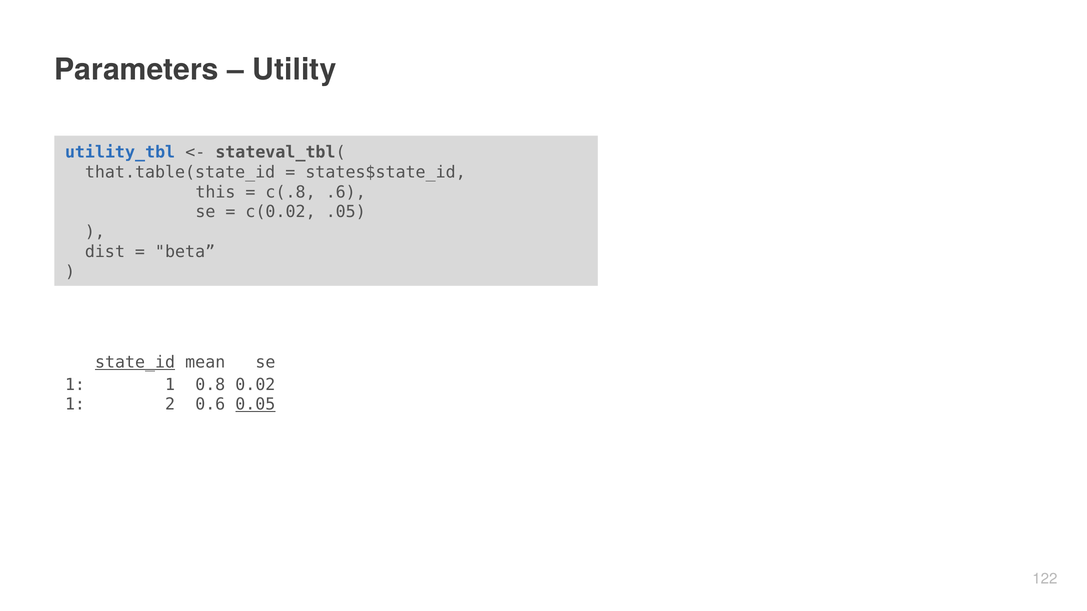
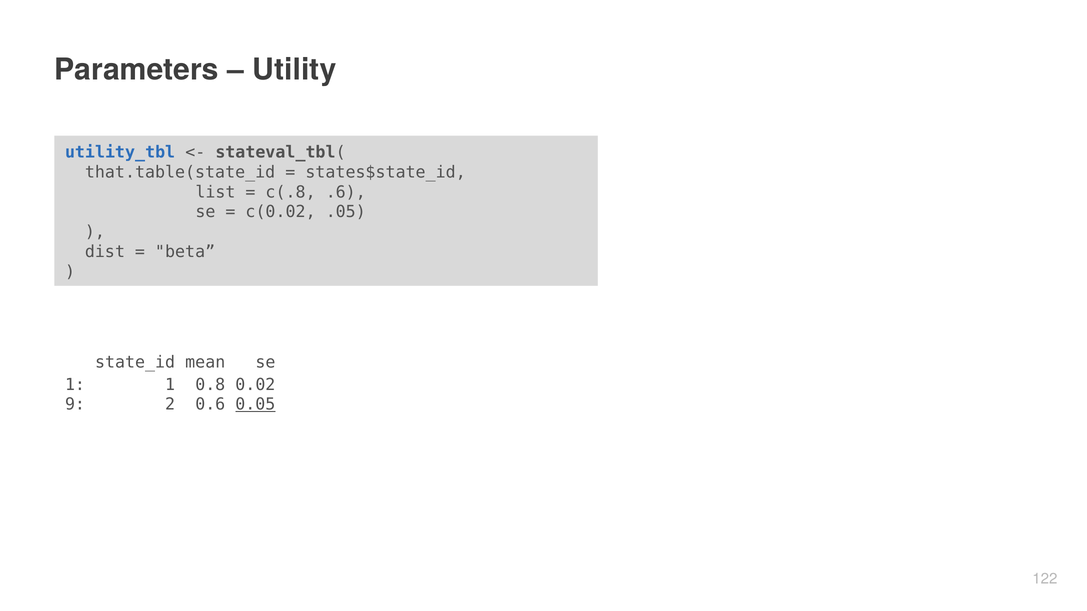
this: this -> list (215, 192)
state_id underline: present -> none (135, 363)
1: 1 -> 9 (75, 405)
